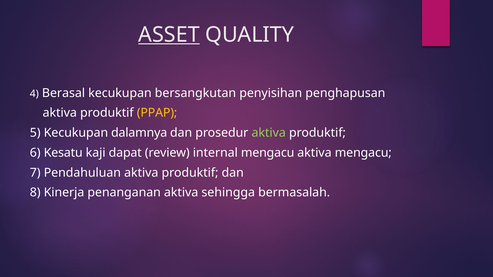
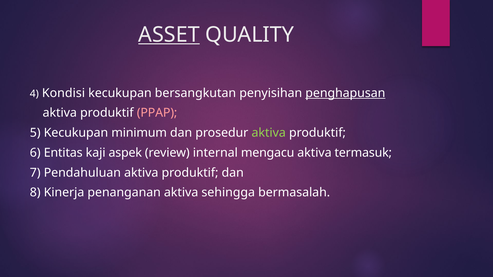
Berasal: Berasal -> Kondisi (64, 93)
penghapusan underline: none -> present (345, 93)
PPAP colour: yellow -> pink (157, 113)
dalamnya: dalamnya -> minimum (139, 133)
Kesatu: Kesatu -> Entitas (63, 153)
dapat: dapat -> aspek (125, 153)
aktiva mengacu: mengacu -> termasuk (363, 153)
